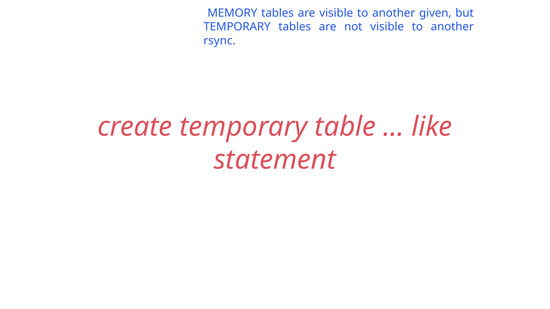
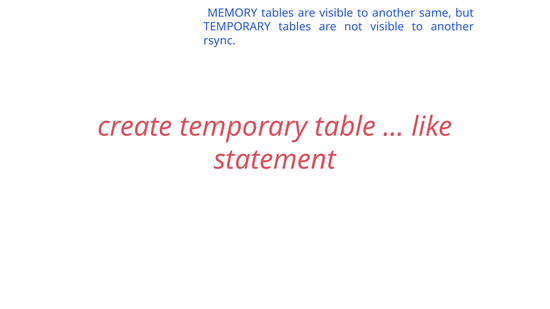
given: given -> same (435, 13)
